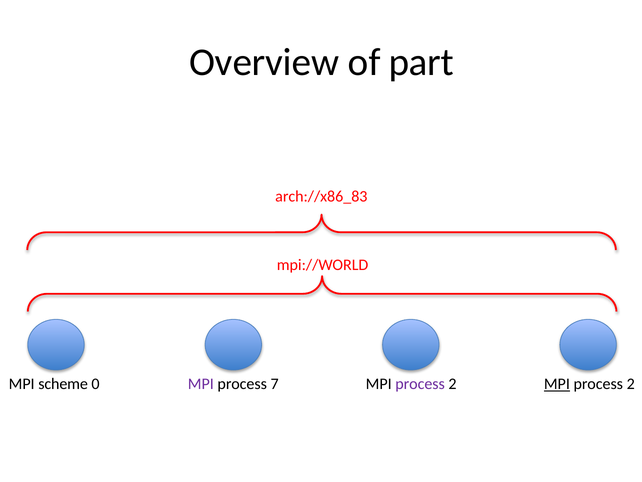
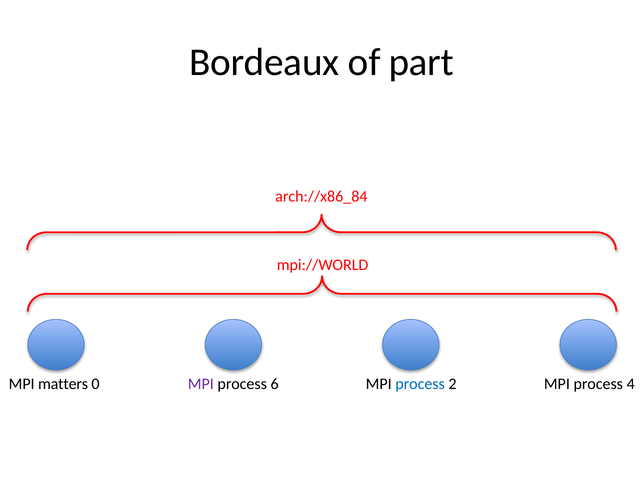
Overview: Overview -> Bordeaux (264, 62)
arch://x86_83: arch://x86_83 -> arch://x86_84 (321, 196)
scheme: scheme -> matters (63, 384)
7: 7 -> 6 (275, 384)
process colour: purple -> blue (420, 384)
MPI underline: present -> none (557, 384)
2: 2 -> 4 (631, 384)
